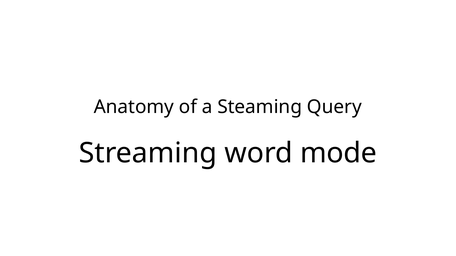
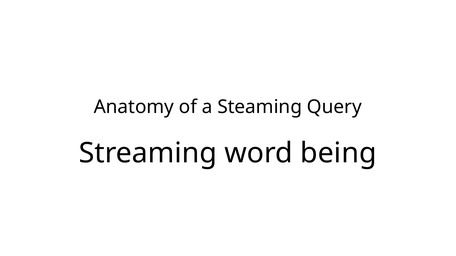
mode: mode -> being (338, 153)
